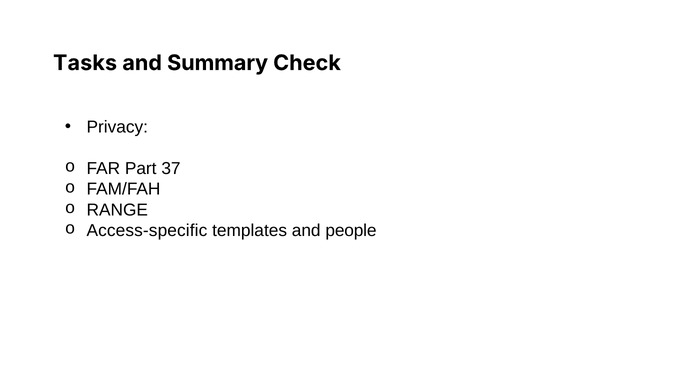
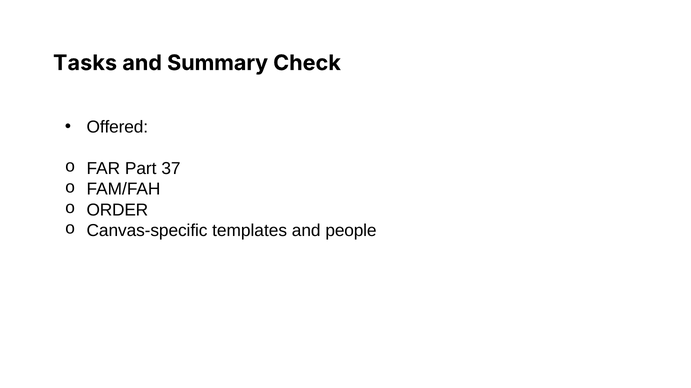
Privacy: Privacy -> Offered (117, 127)
RANGE: RANGE -> ORDER (117, 210)
Access-specific: Access-specific -> Canvas-specific (147, 231)
